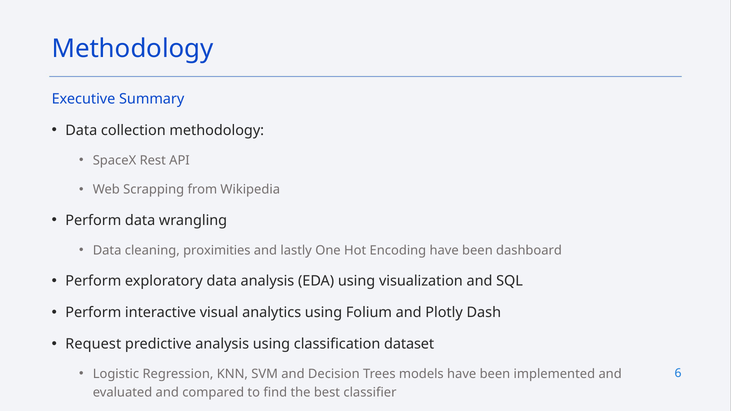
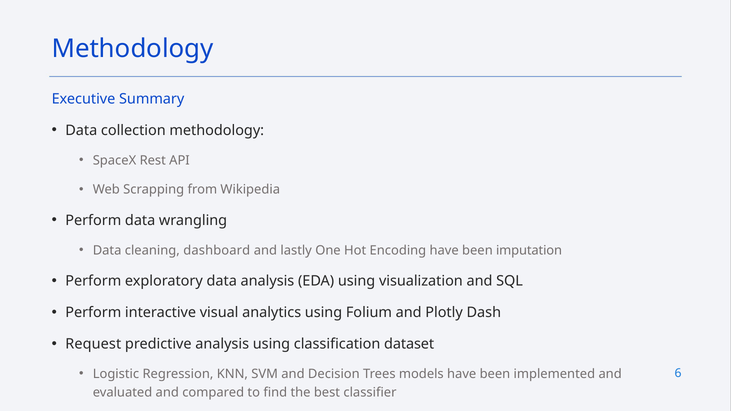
proximities: proximities -> dashboard (217, 251)
dashboard: dashboard -> imputation (529, 251)
